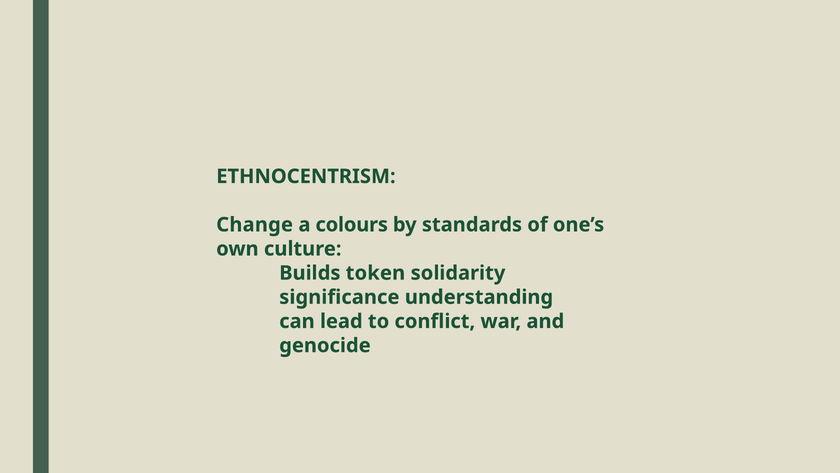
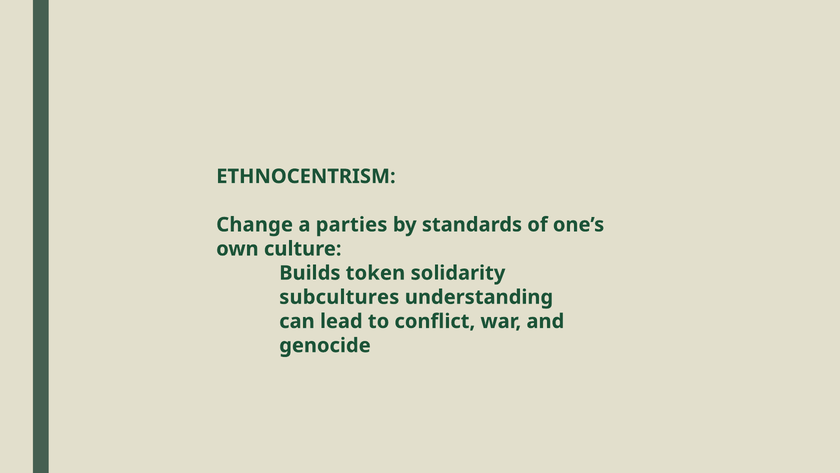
colours: colours -> parties (352, 225)
significance: significance -> subcultures (339, 297)
